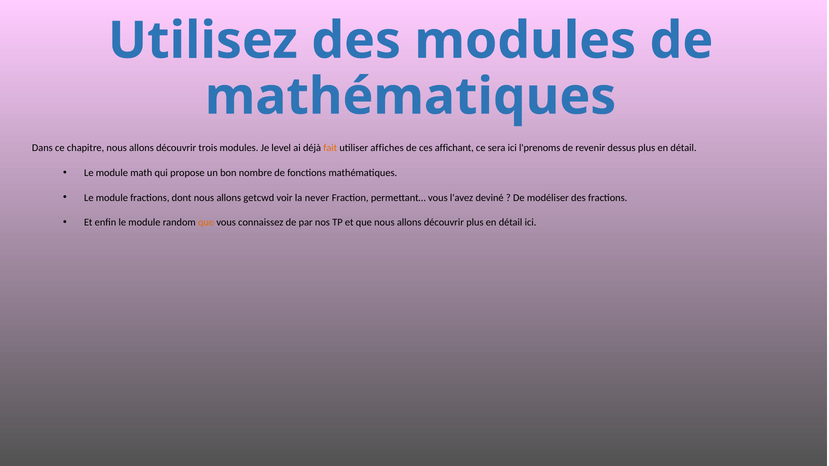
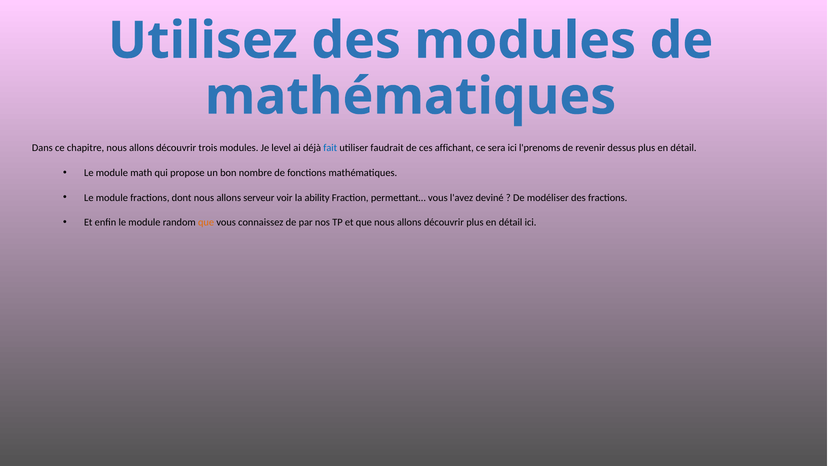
fait colour: orange -> blue (330, 148)
affiches: affiches -> faudrait (387, 148)
getcwd: getcwd -> serveur (259, 198)
never: never -> ability (317, 198)
